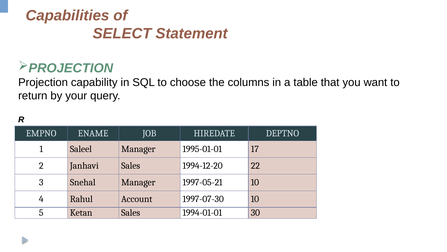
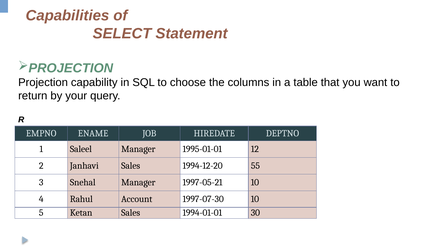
17: 17 -> 12 (255, 149)
22: 22 -> 55 (255, 165)
